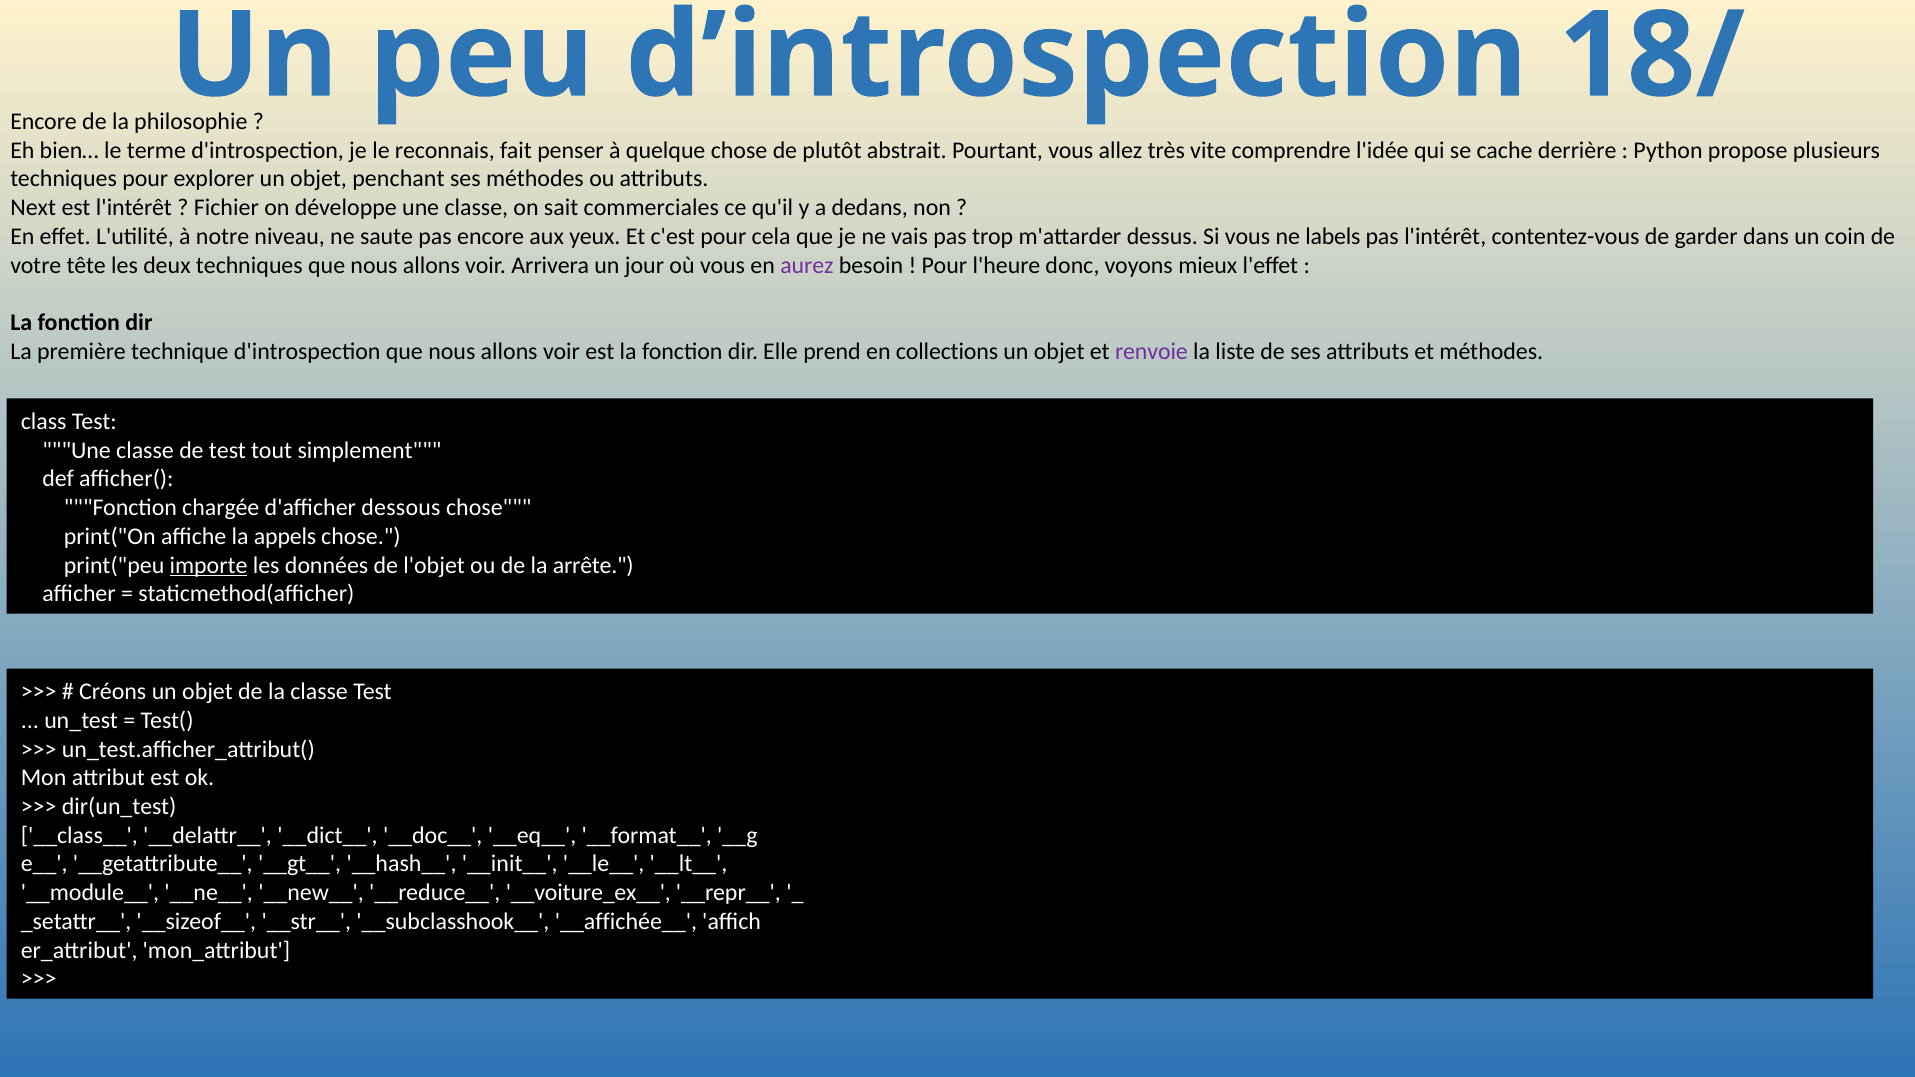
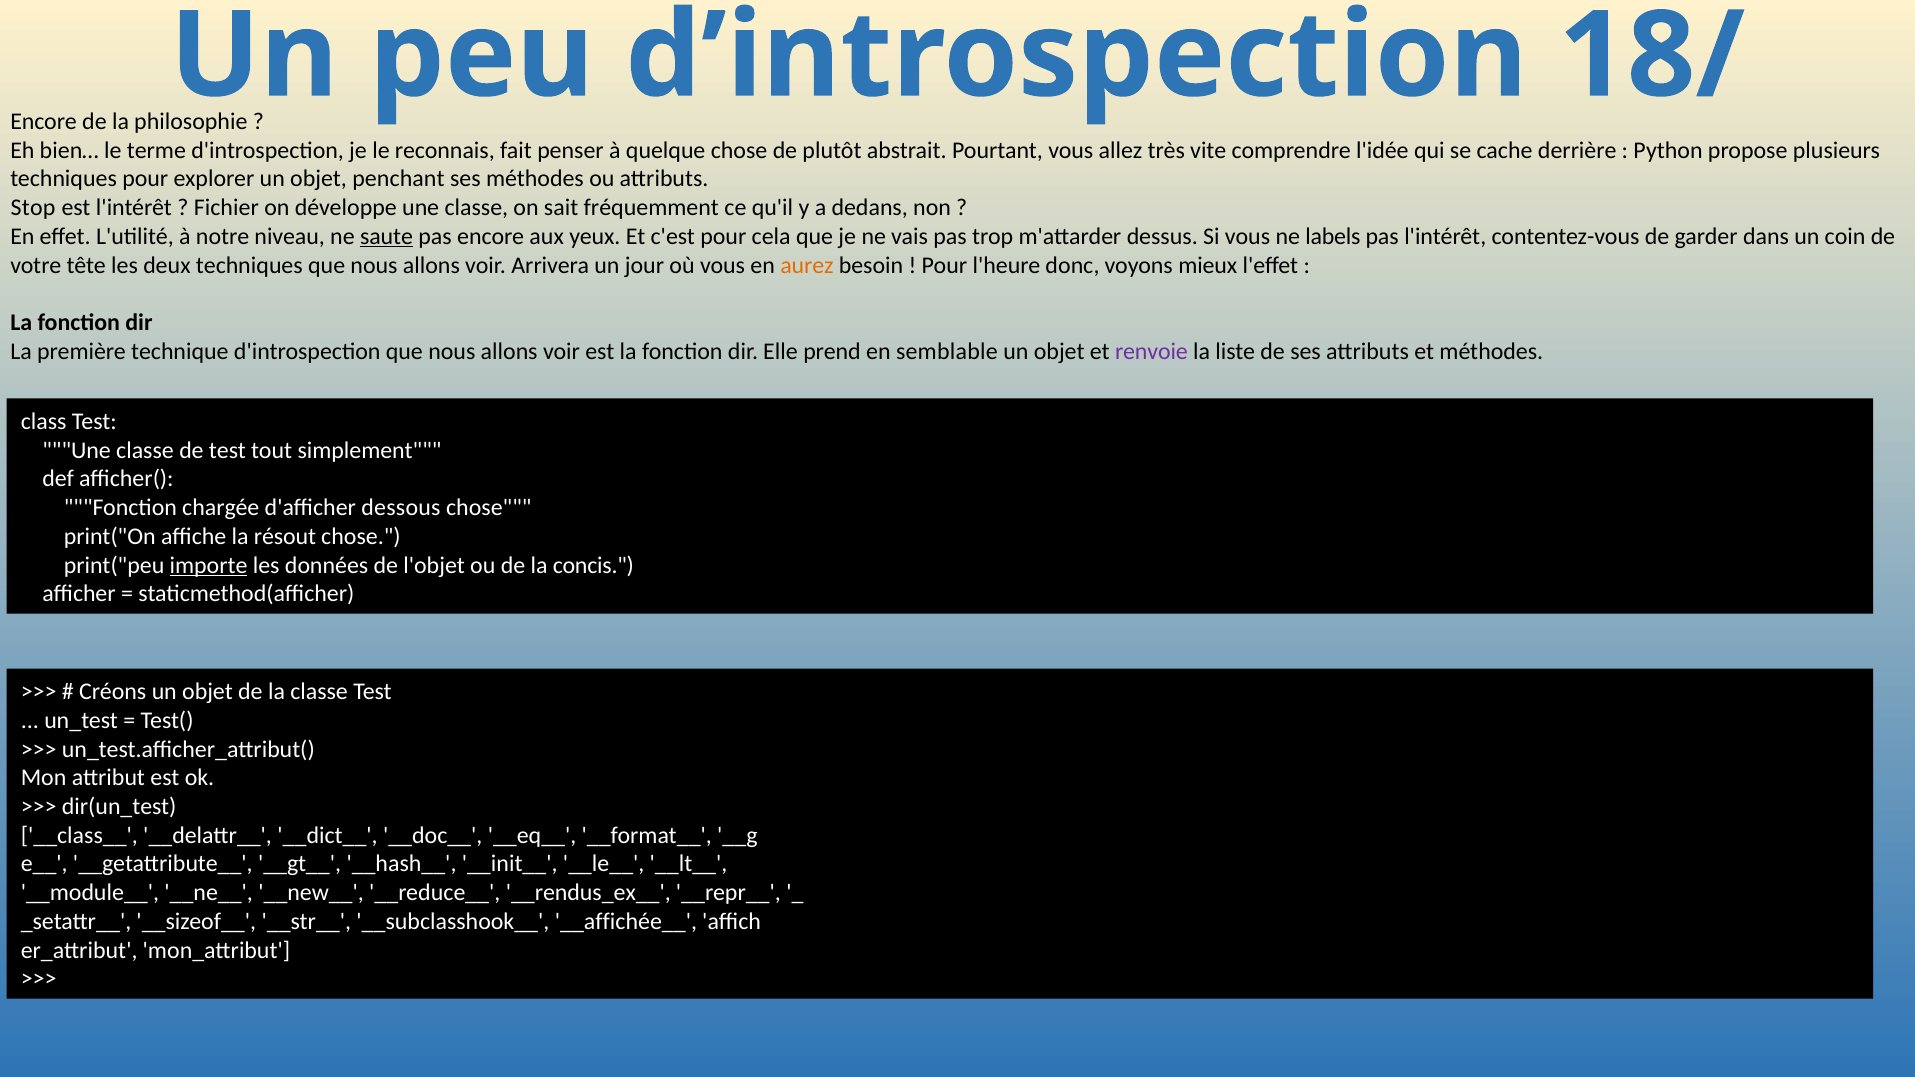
Next: Next -> Stop (33, 208)
commerciales: commerciales -> fréquemment (651, 208)
saute underline: none -> present (387, 236)
aurez colour: purple -> orange (807, 265)
collections: collections -> semblable (947, 351)
appels: appels -> résout (285, 537)
arrête: arrête -> concis (593, 565)
__voiture_ex__: __voiture_ex__ -> __rendus_ex__ (588, 893)
